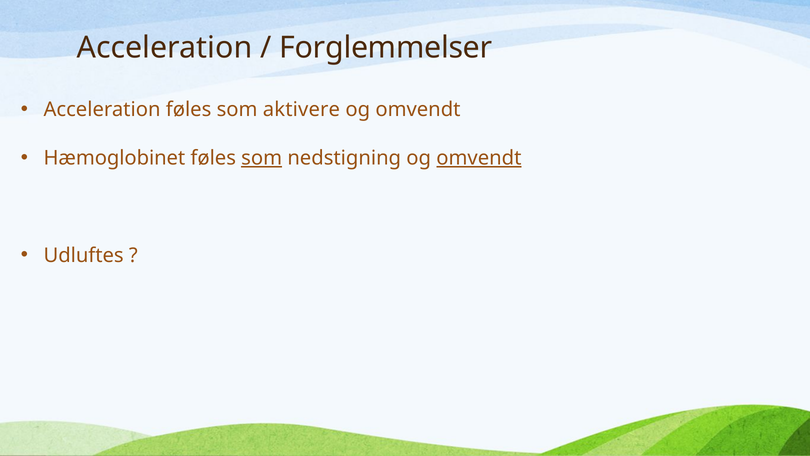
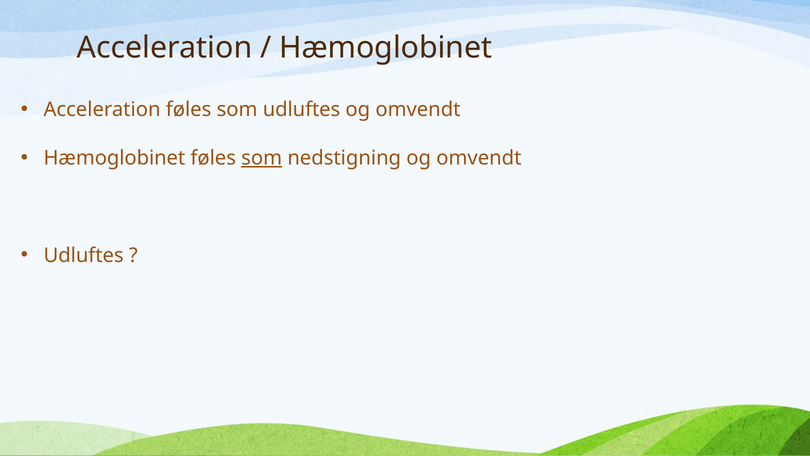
Forglemmelser: Forglemmelser -> Hæmoglobinet (386, 48)
som aktivere: aktivere -> udluftes (302, 109)
omvendt underline: present -> none (479, 158)
